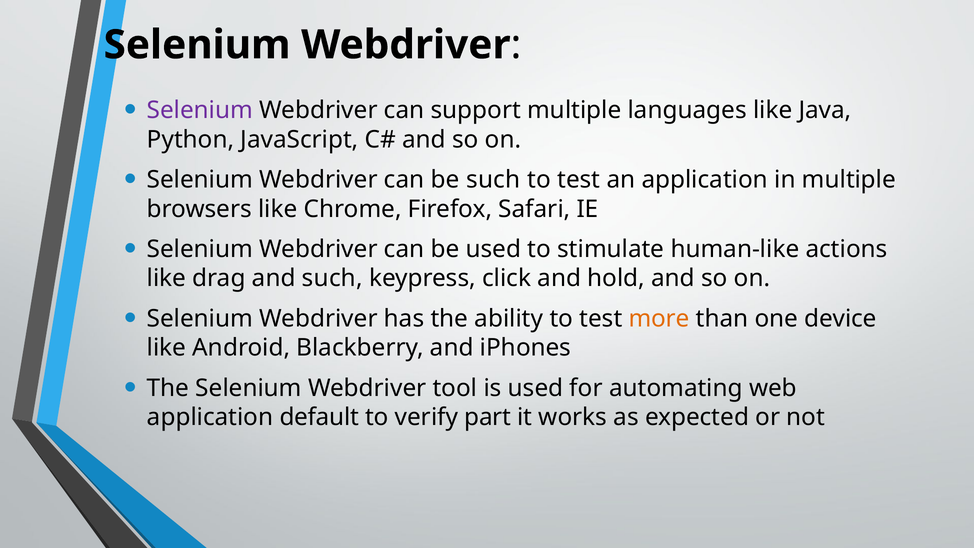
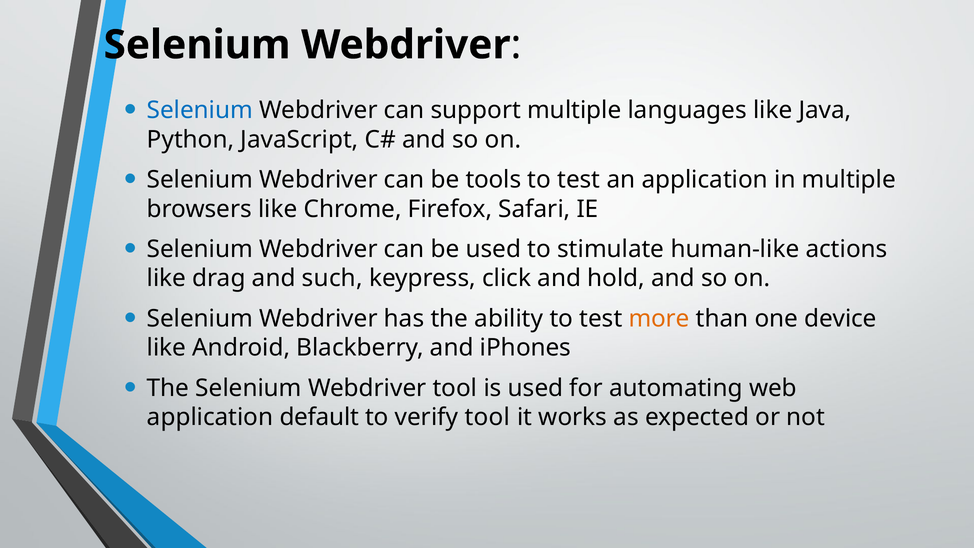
Selenium colour: purple -> blue (200, 110)
be such: such -> tools (493, 180)
verify part: part -> tool (487, 417)
